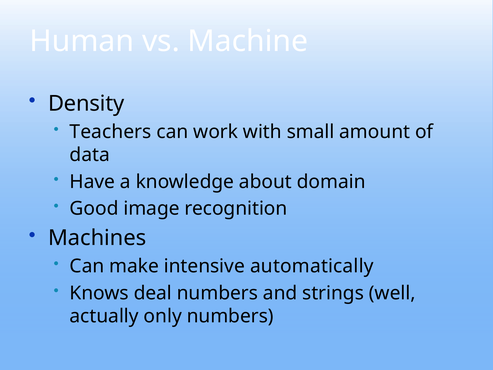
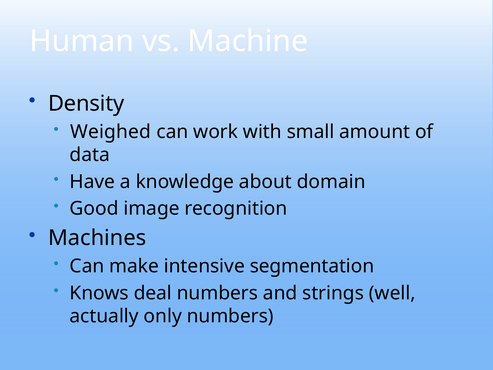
Teachers: Teachers -> Weighed (111, 132)
automatically: automatically -> segmentation (312, 266)
